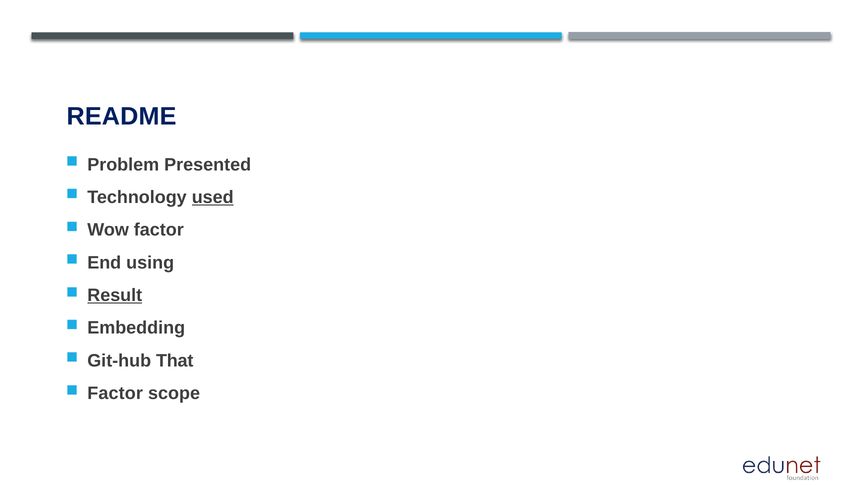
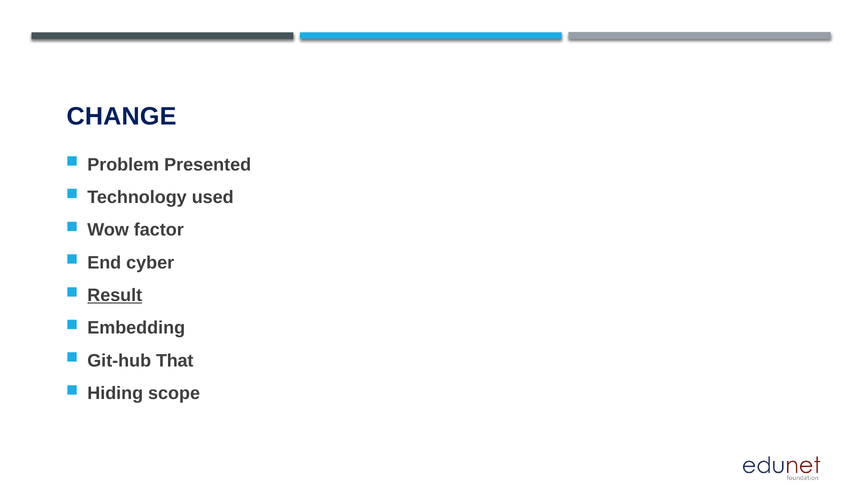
README: README -> CHANGE (121, 117)
used underline: present -> none (213, 197)
using: using -> cyber (150, 263)
Factor: Factor -> Hiding (115, 393)
